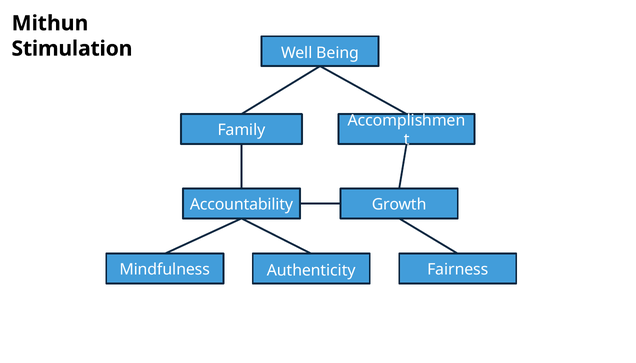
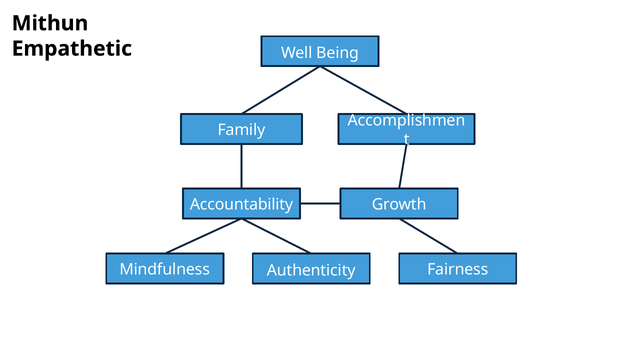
Stimulation: Stimulation -> Empathetic (72, 49)
